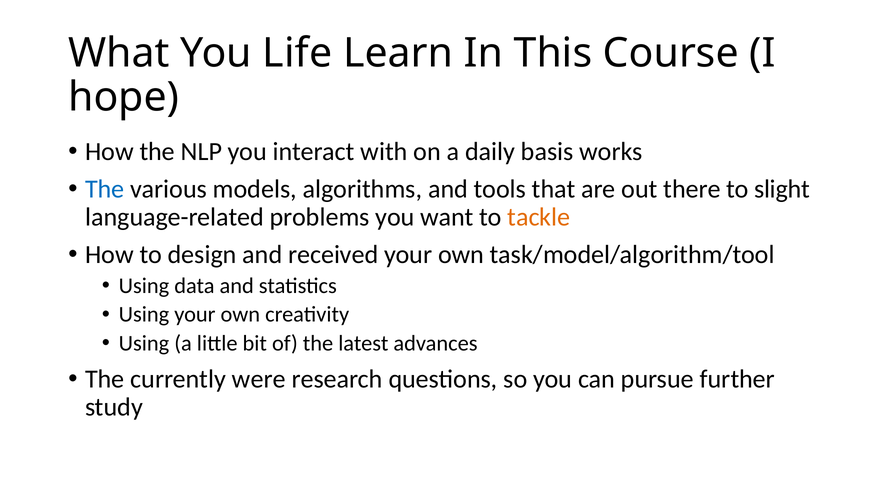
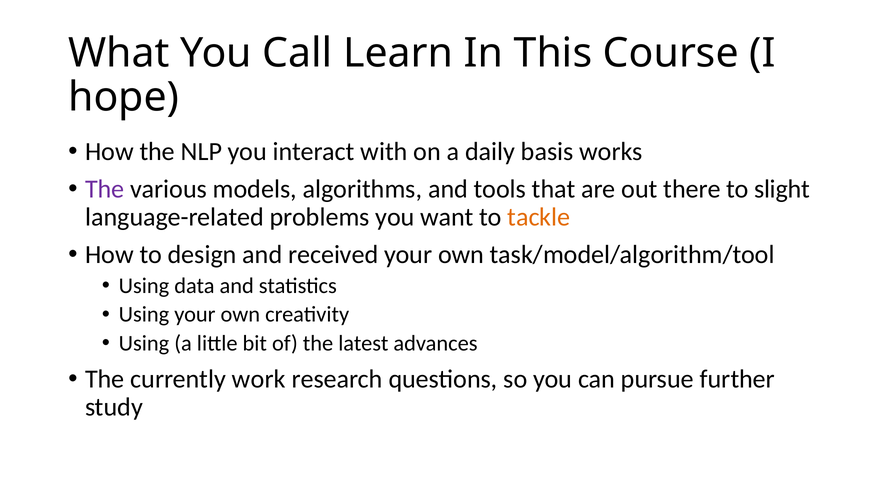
Life: Life -> Call (297, 53)
The colour: blue -> purple (105, 189)
were: were -> work (259, 379)
